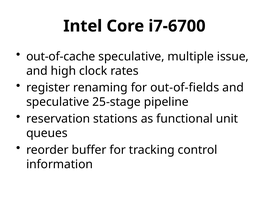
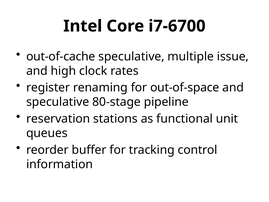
out-of-fields: out-of-fields -> out-of-space (185, 88)
25-stage: 25-stage -> 80-stage (117, 102)
